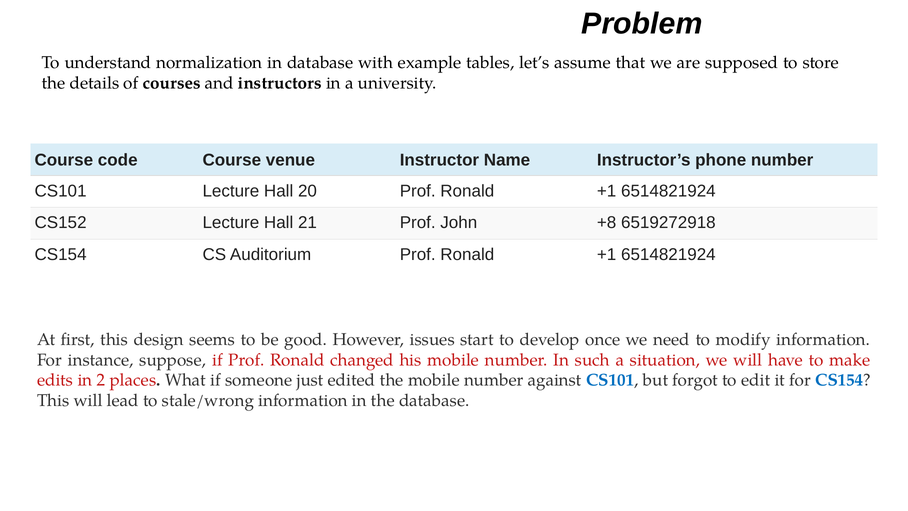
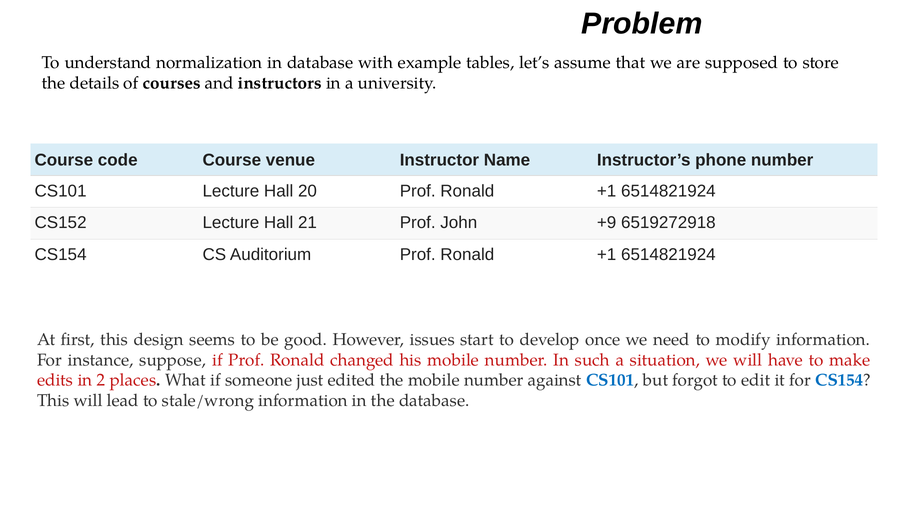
+8: +8 -> +9 (607, 223)
